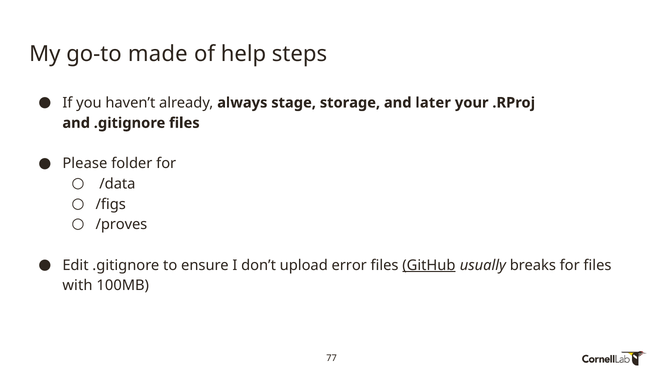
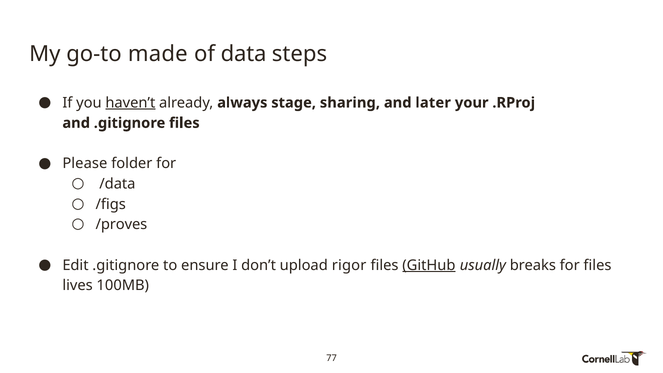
help: help -> data (244, 54)
haven’t underline: none -> present (130, 103)
storage: storage -> sharing (350, 103)
error: error -> rigor (349, 265)
with: with -> lives (78, 285)
